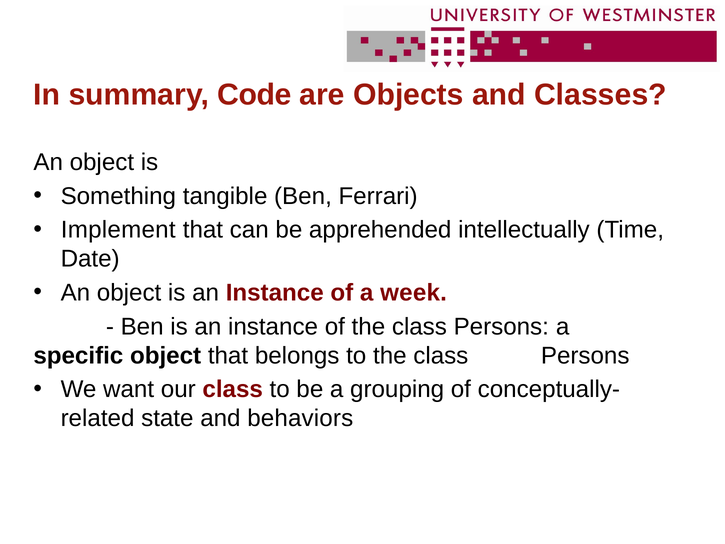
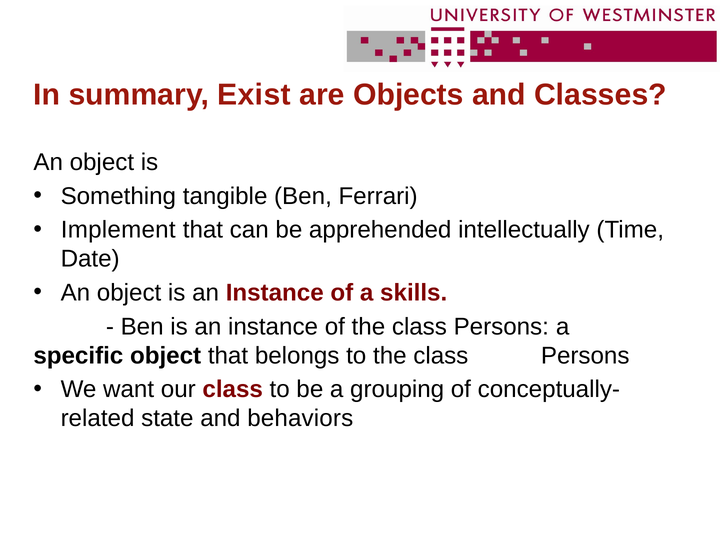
Code: Code -> Exist (254, 95)
week: week -> skills (414, 293)
